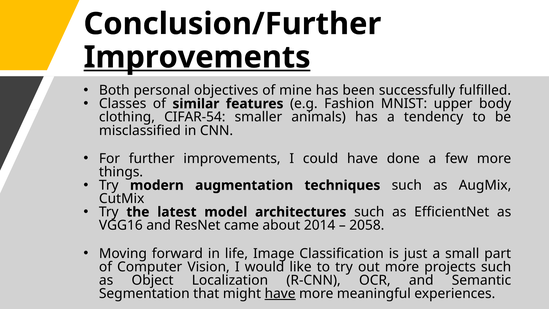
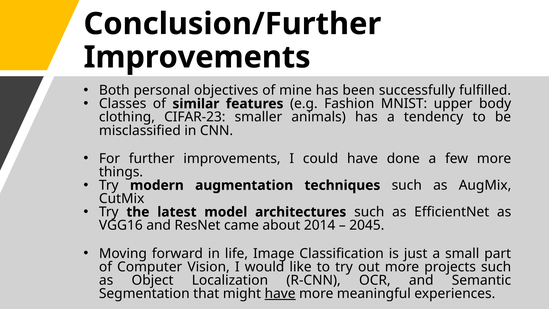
Improvements underline: present -> none (197, 57)
CIFAR-54: CIFAR-54 -> CIFAR-23 (195, 117)
2058: 2058 -> 2045 (367, 225)
